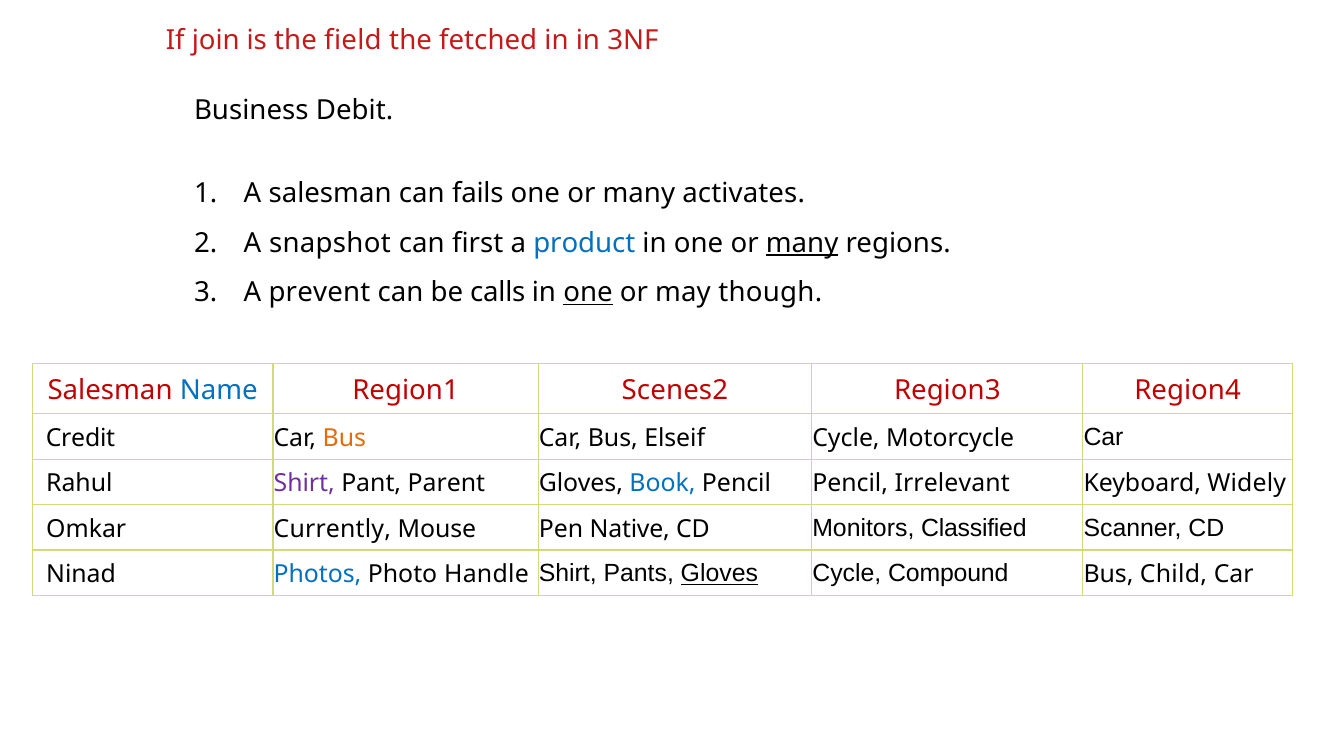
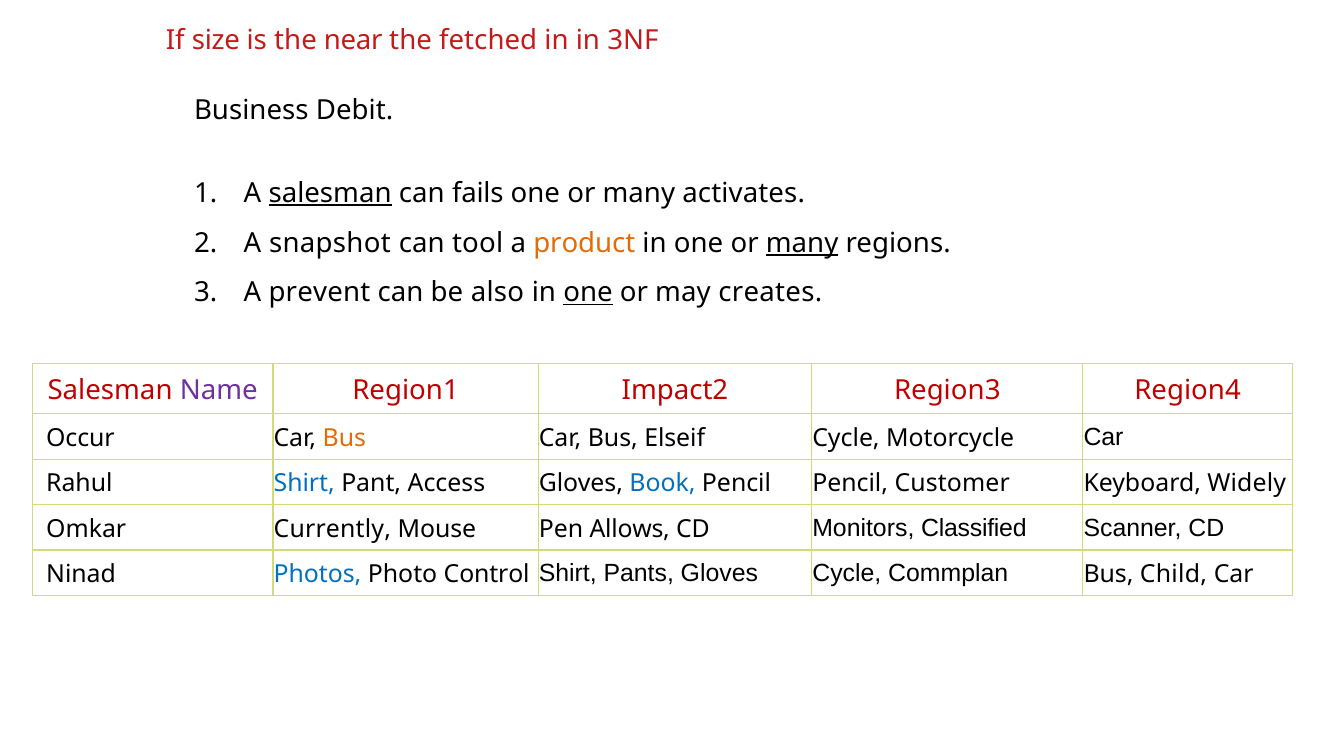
join: join -> size (216, 41)
field: field -> near (353, 41)
salesman underline: none -> present (330, 193)
first: first -> tool (478, 243)
product colour: blue -> orange (584, 243)
calls: calls -> also (498, 293)
though: though -> creates (770, 293)
Name colour: blue -> purple (219, 391)
Scenes2: Scenes2 -> Impact2 (675, 391)
Credit: Credit -> Occur (80, 438)
Shirt colour: purple -> blue (304, 484)
Parent: Parent -> Access (446, 484)
Irrelevant: Irrelevant -> Customer (952, 484)
Native: Native -> Allows (630, 529)
Handle: Handle -> Control (487, 575)
Gloves underline: present -> none (719, 574)
Compound: Compound -> Commplan (948, 574)
